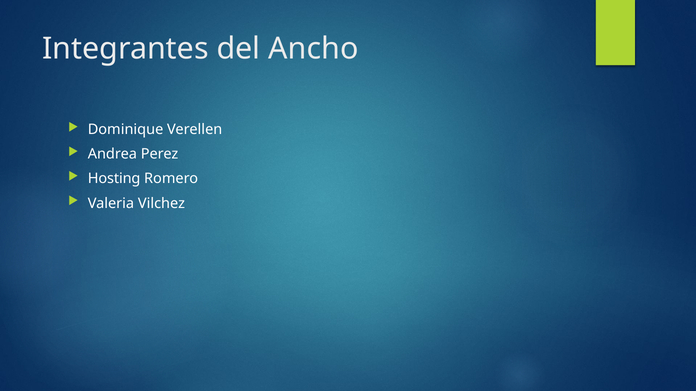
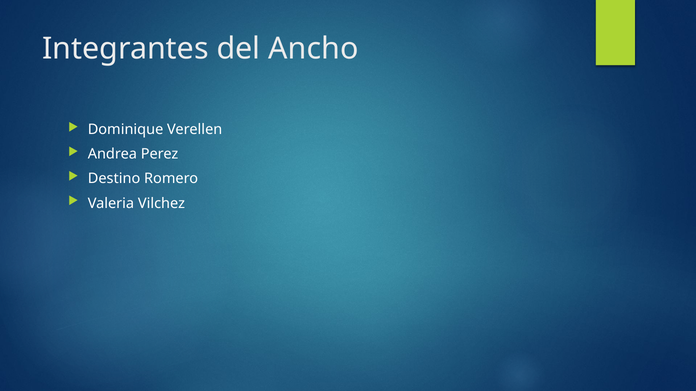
Hosting: Hosting -> Destino (114, 179)
